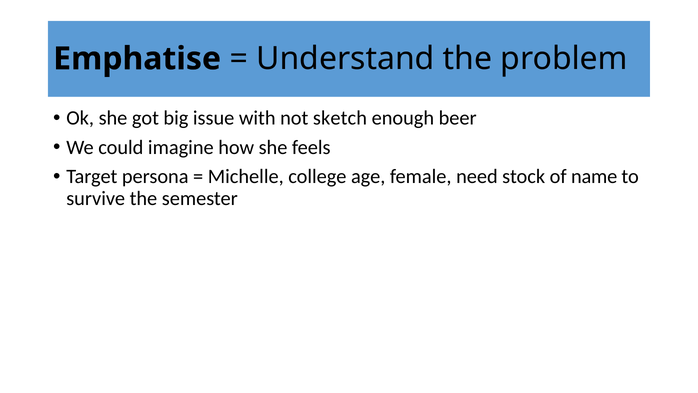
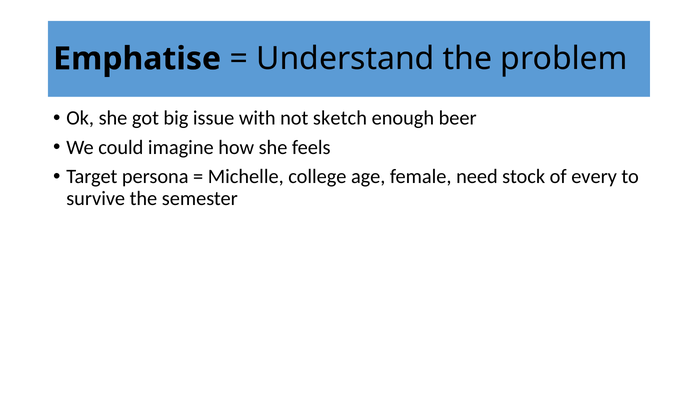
name: name -> every (594, 177)
